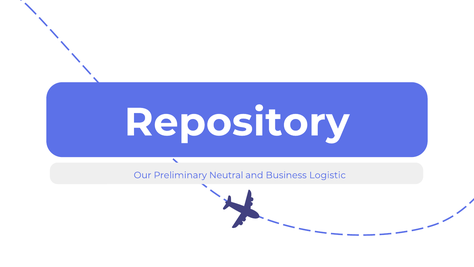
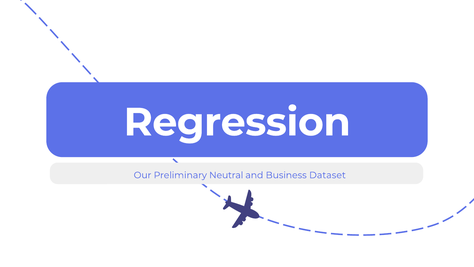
Repository: Repository -> Regression (237, 122)
Logistic: Logistic -> Dataset (327, 175)
